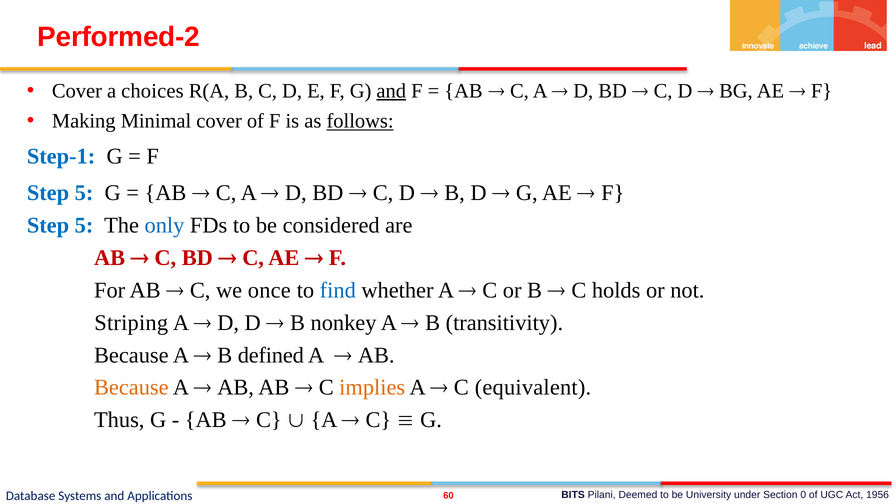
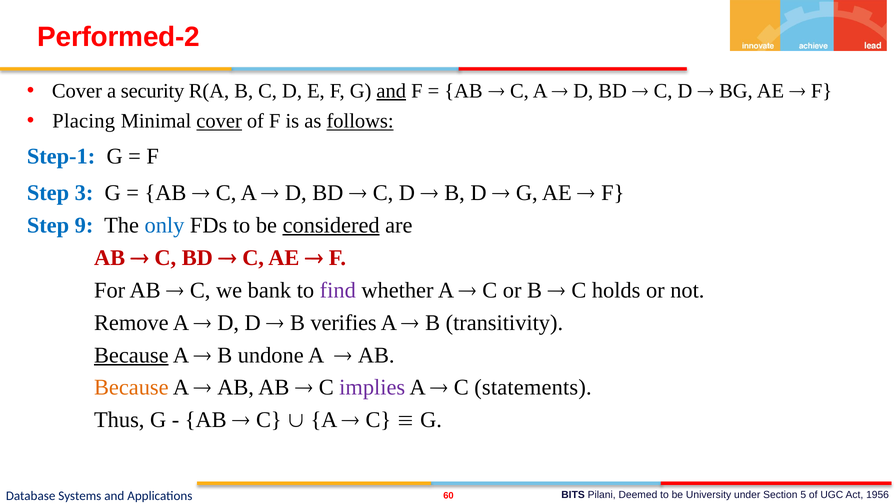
choices: choices -> security (153, 91)
Making: Making -> Placing (84, 121)
cover underline: none -> present (219, 121)
5: 5 -> 3 (84, 193)
5: 5 -> 9 (84, 225)
considered underline: none -> present (331, 225)
once: once -> bank (269, 290)
find colour: blue -> purple (338, 290)
Striping: Striping -> Remove (131, 323)
nonkey: nonkey -> verifies (344, 323)
Because underline: none -> present (131, 355)
defined: defined -> undone (271, 355)
implies colour: orange -> purple (372, 388)
equivalent: equivalent -> statements (533, 388)
0: 0 -> 5 (803, 495)
